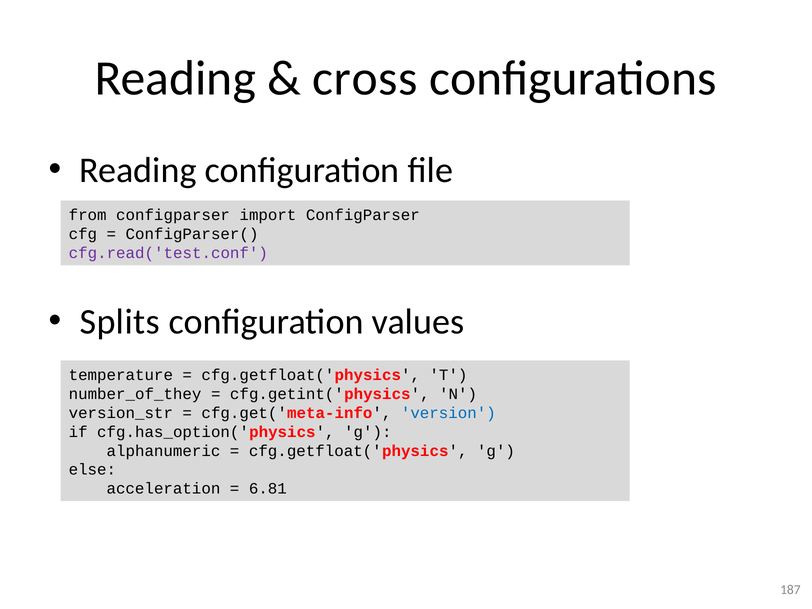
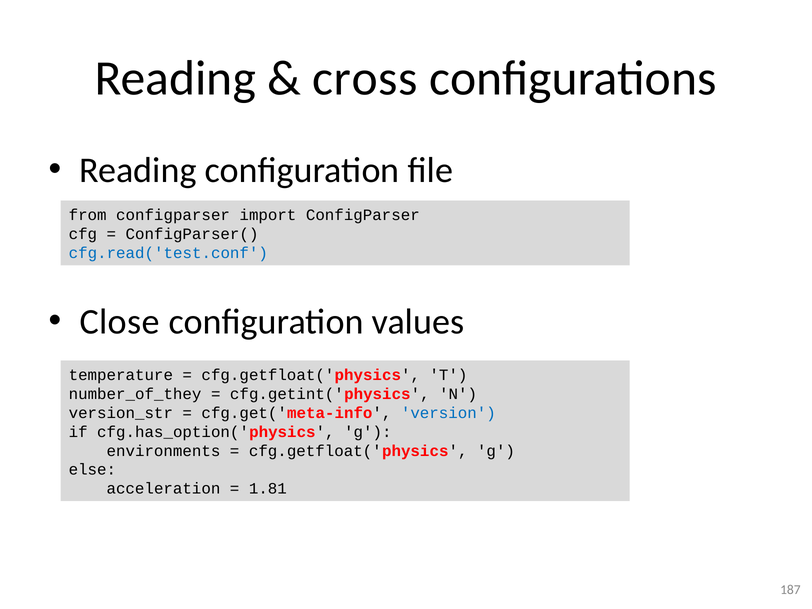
cfg.read('test.conf colour: purple -> blue (168, 253)
Splits: Splits -> Close (120, 322)
alphanumeric: alphanumeric -> environments (163, 451)
6.81: 6.81 -> 1.81 (268, 489)
